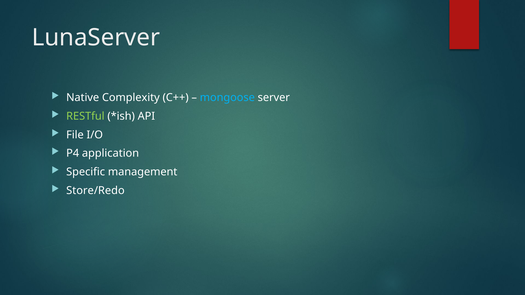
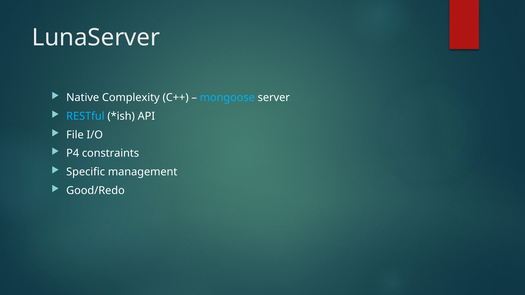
RESTful colour: light green -> light blue (85, 116)
application: application -> constraints (110, 154)
Store/Redo: Store/Redo -> Good/Redo (95, 191)
